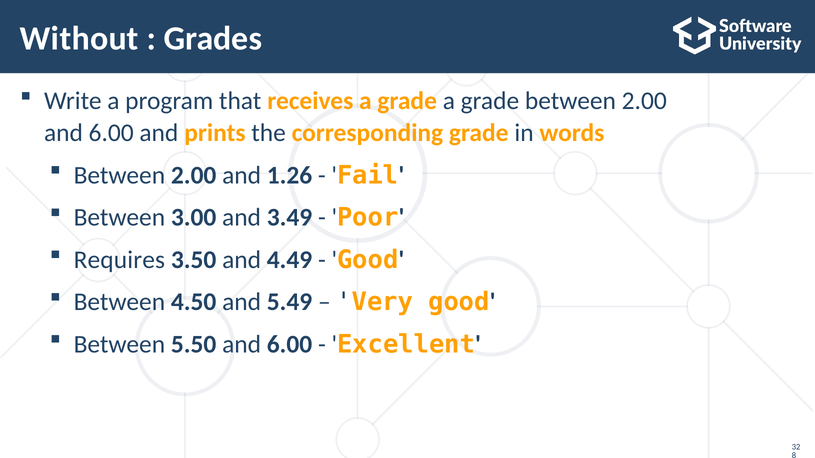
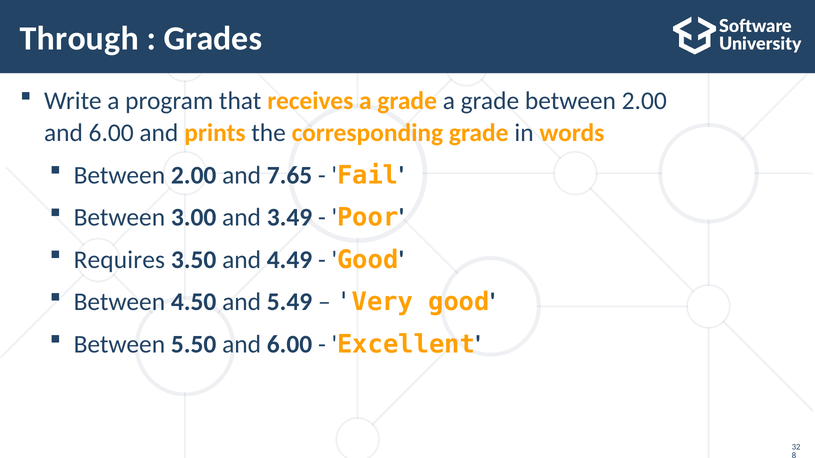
Without: Without -> Through (79, 39)
1.26: 1.26 -> 7.65 (289, 175)
